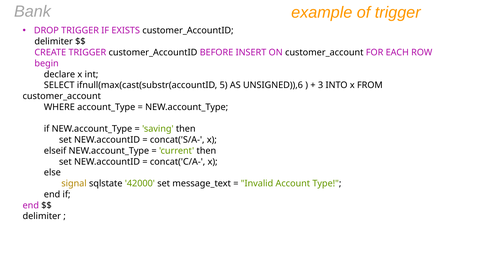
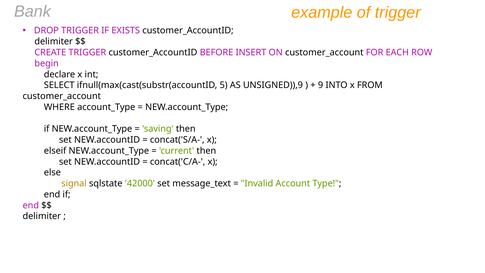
UNSIGNED)),6: UNSIGNED)),6 -> UNSIGNED)),9 (273, 85)
3: 3 -> 9 (321, 85)
